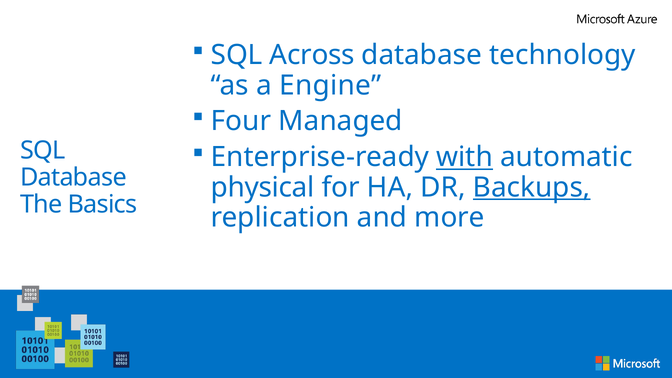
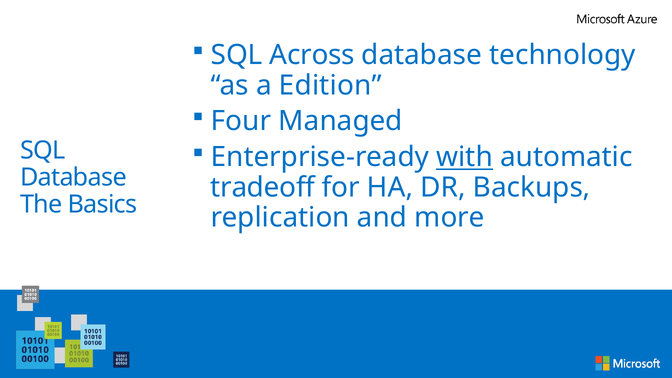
Engine: Engine -> Edition (330, 85)
physical: physical -> tradeoff (263, 187)
Backups underline: present -> none (532, 187)
